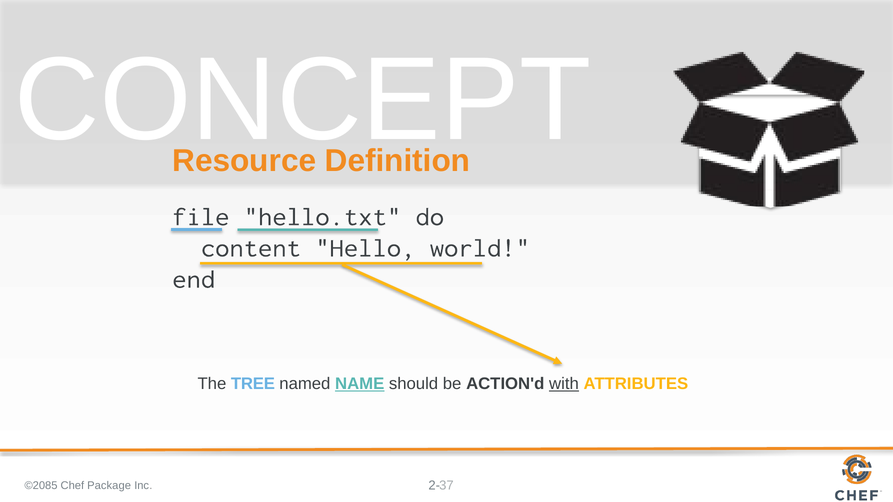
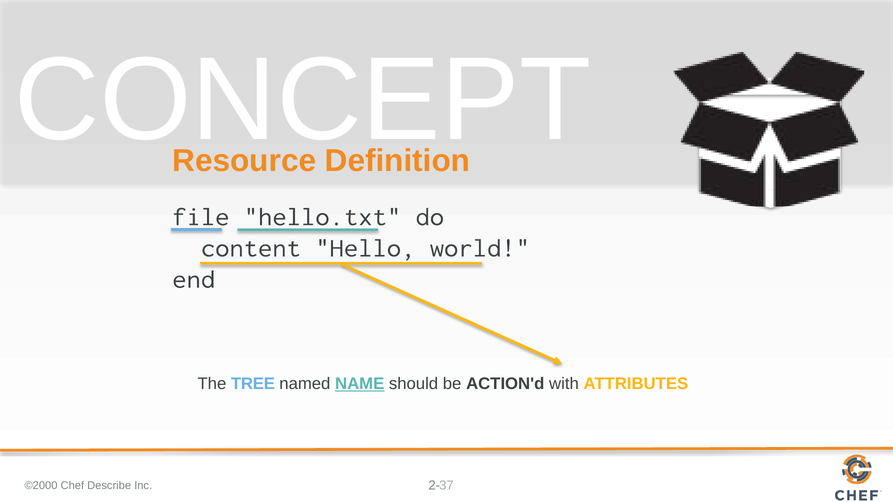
with underline: present -> none (564, 384)
©2085: ©2085 -> ©2000 (41, 486)
Package: Package -> Describe (109, 486)
